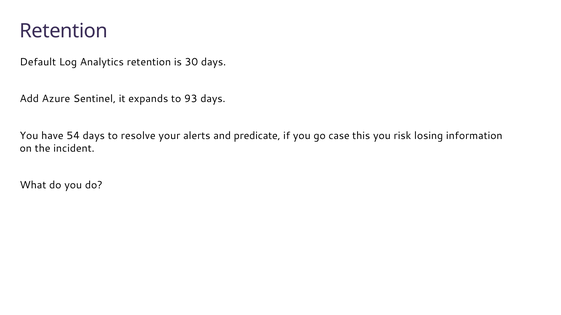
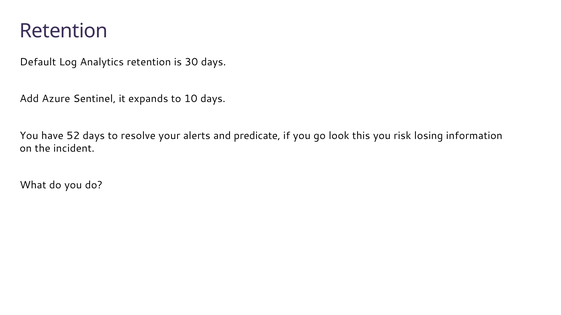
93: 93 -> 10 (191, 99)
54: 54 -> 52 (73, 136)
case: case -> look (339, 136)
